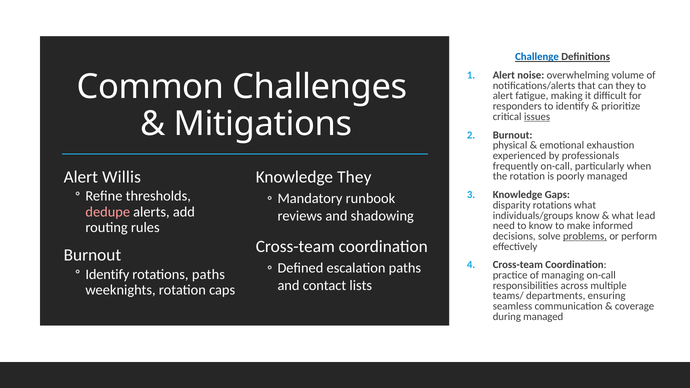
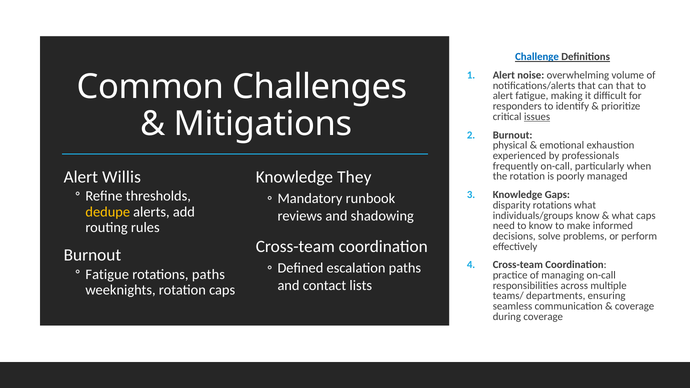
can they: they -> that (625, 86)
dedupe colour: pink -> yellow (108, 212)
what lead: lead -> caps (646, 216)
problems underline: present -> none (585, 236)
Identify: Identify -> Fatigue (107, 274)
during managed: managed -> coverage (543, 317)
